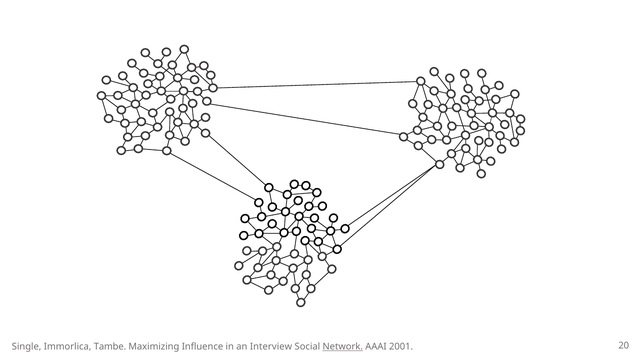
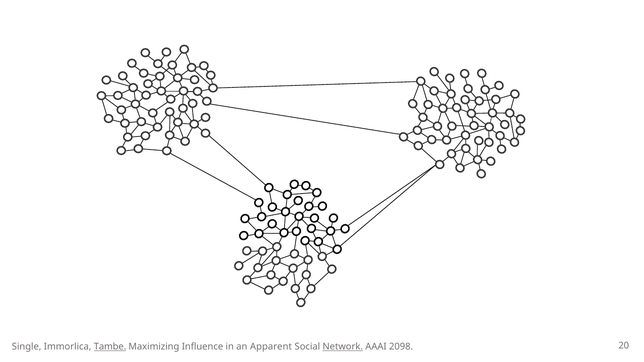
Tambe underline: none -> present (110, 347)
Interview: Interview -> Apparent (271, 347)
2001: 2001 -> 2098 (401, 347)
